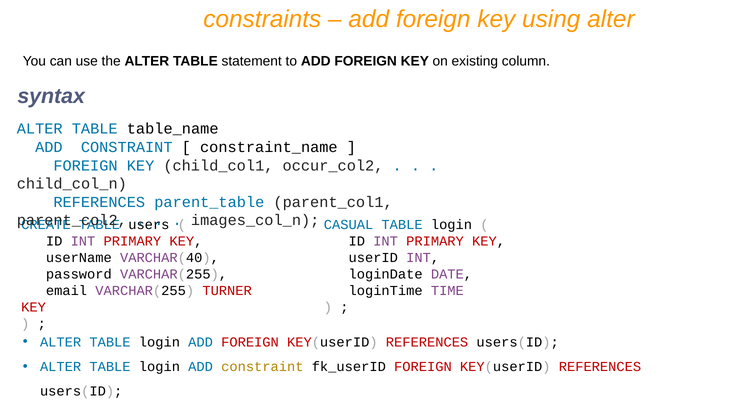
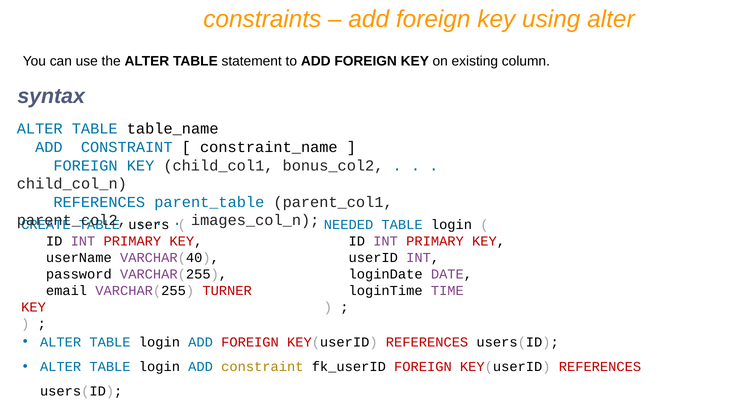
occur_col2: occur_col2 -> bonus_col2 (333, 165)
CASUAL: CASUAL -> NEEDED (349, 225)
